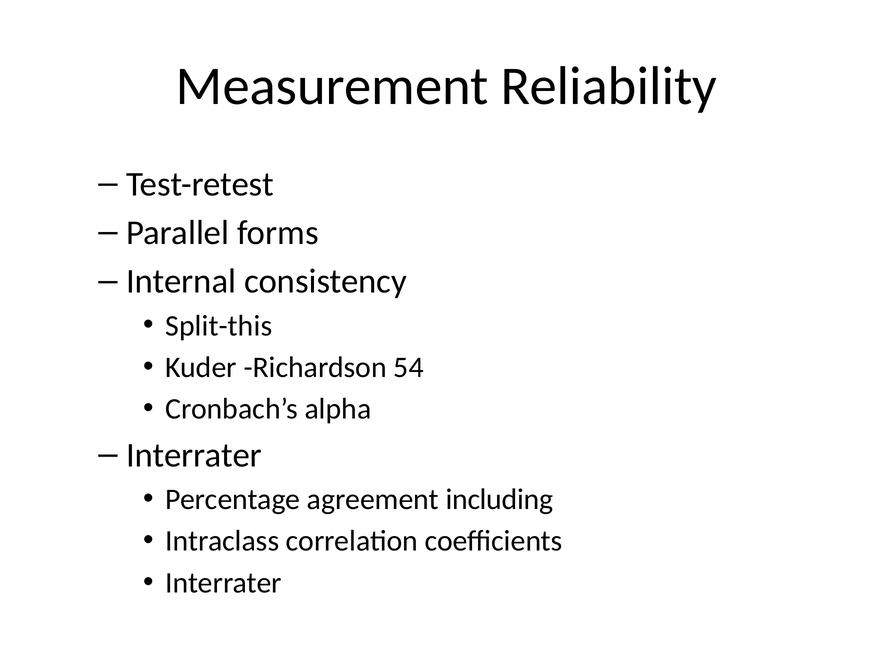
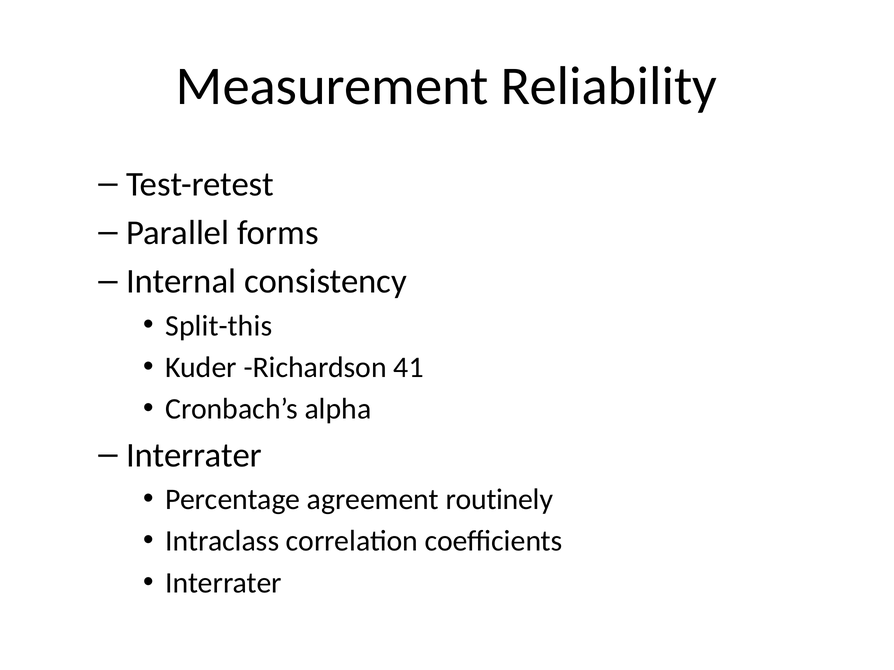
54: 54 -> 41 (409, 368)
including: including -> routinely (499, 500)
